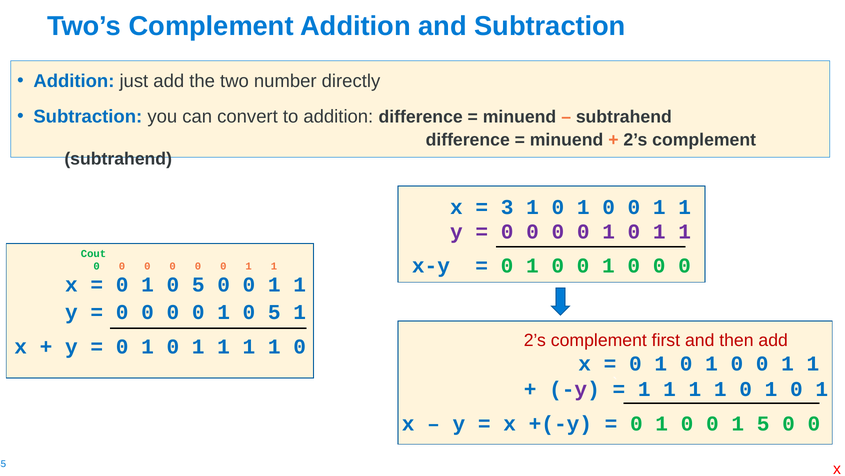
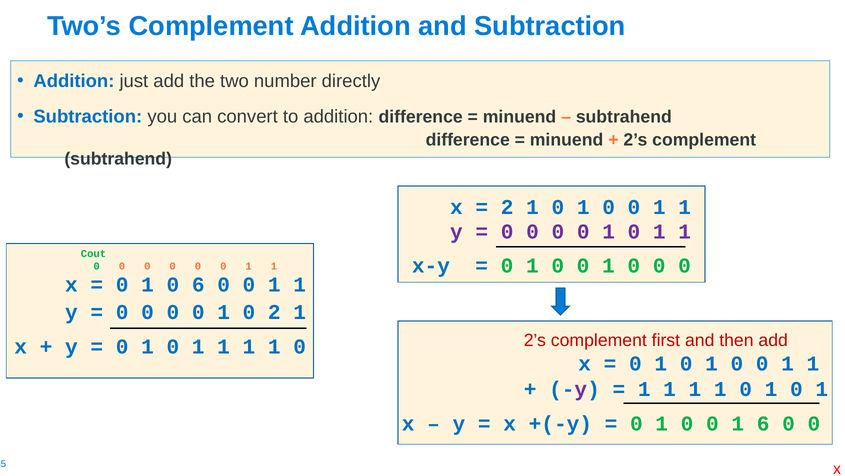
3: 3 -> 2 (507, 207)
5: 5 -> 6 (198, 284)
5: 5 -> 2 (274, 312)
1 5: 5 -> 6 (763, 423)
